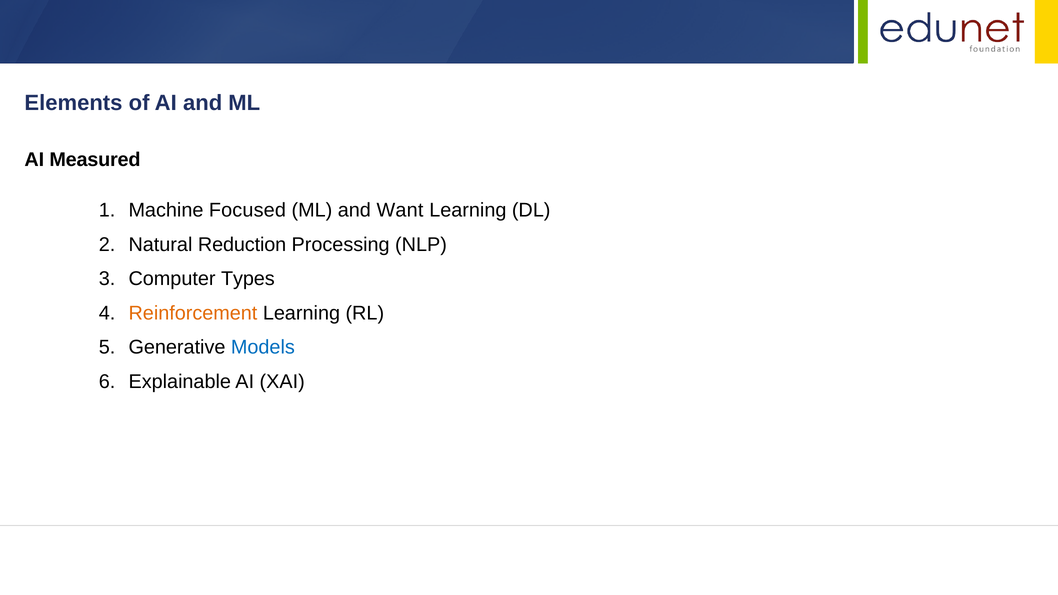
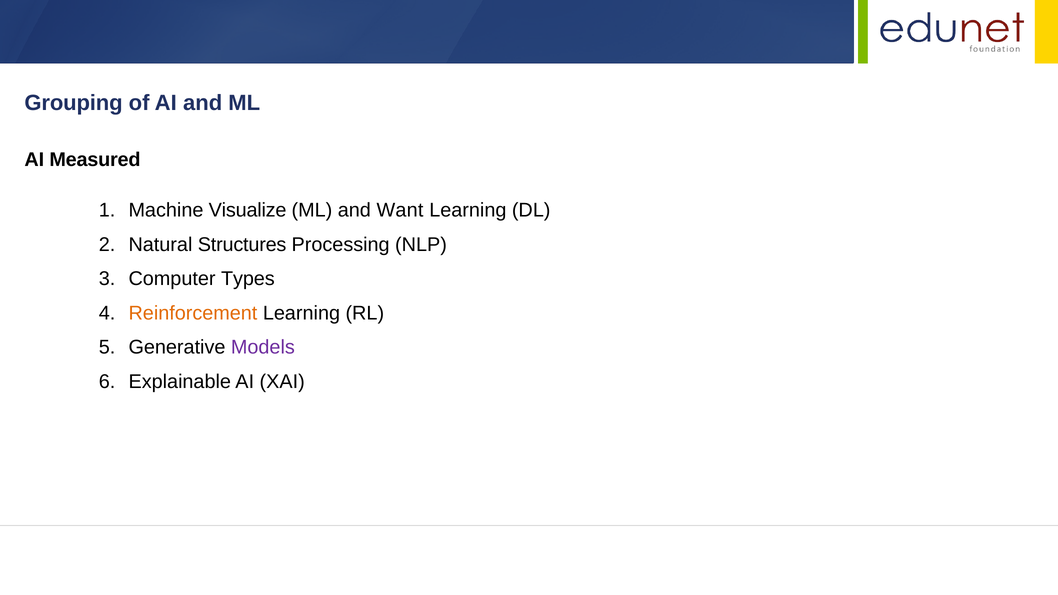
Elements: Elements -> Grouping (74, 103)
Focused: Focused -> Visualize (248, 210)
Reduction: Reduction -> Structures (242, 245)
Models colour: blue -> purple (263, 347)
